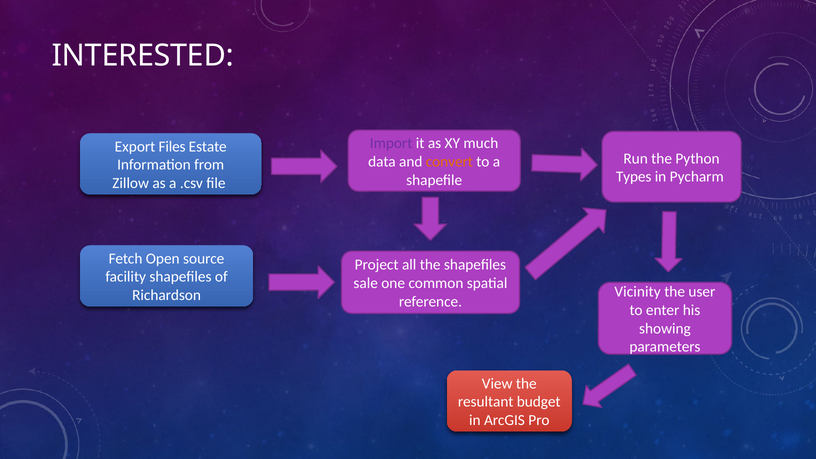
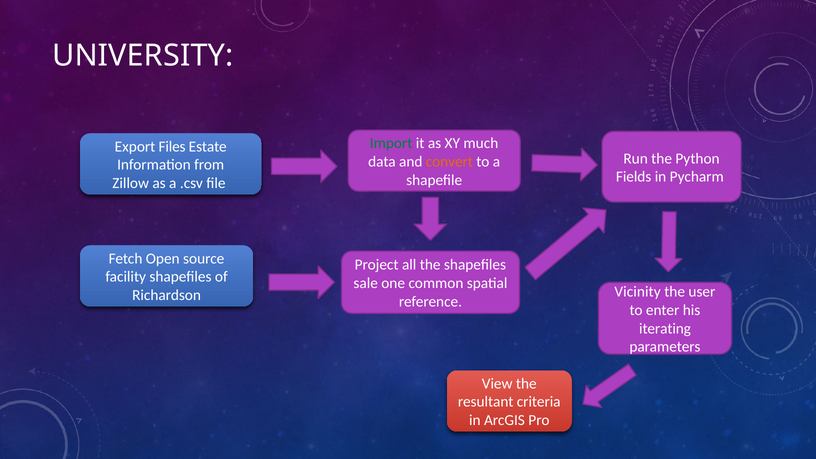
INTERESTED: INTERESTED -> UNIVERSITY (143, 56)
Import colour: purple -> green (391, 143)
Types: Types -> Fields (634, 177)
showing: showing -> iterating (665, 328)
budget: budget -> criteria (539, 402)
